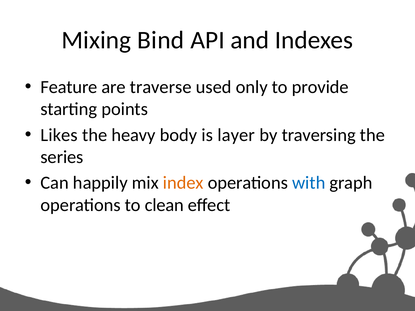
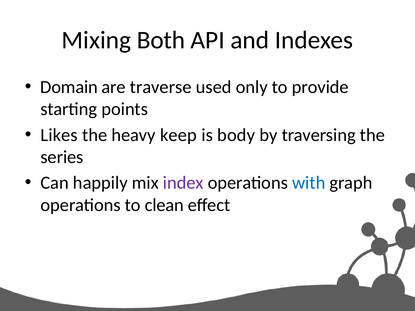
Bind: Bind -> Both (161, 40)
Feature: Feature -> Domain (69, 87)
body: body -> keep (178, 135)
layer: layer -> body (236, 135)
index colour: orange -> purple (183, 183)
